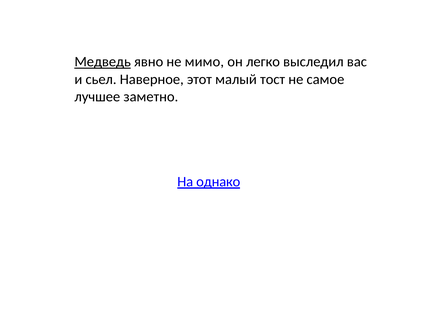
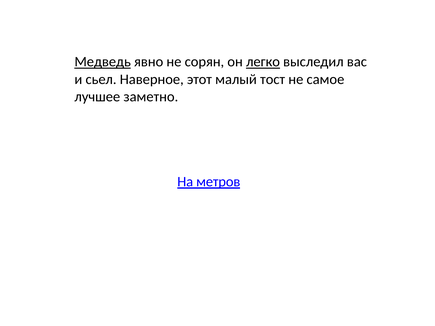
мимо: мимо -> сорян (204, 62)
легко underline: none -> present (263, 62)
однако: однако -> метров (218, 182)
